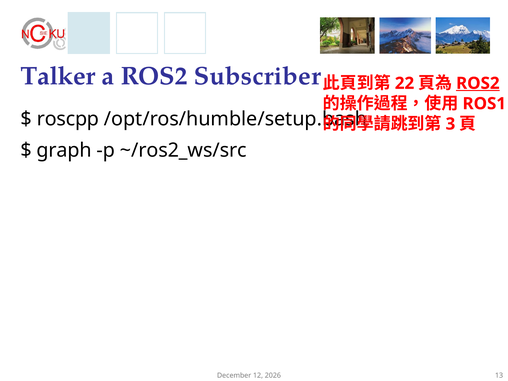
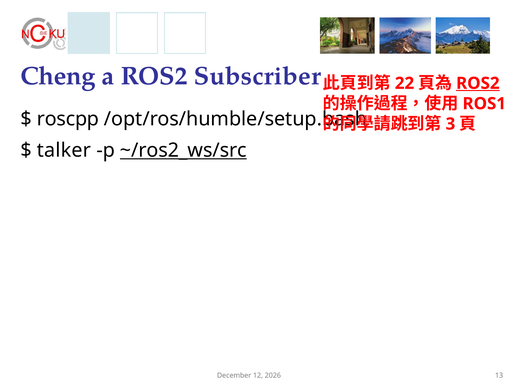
Talker: Talker -> Cheng (58, 76)
graph: graph -> talker (64, 150)
~/ros2_ws/src underline: none -> present (183, 150)
